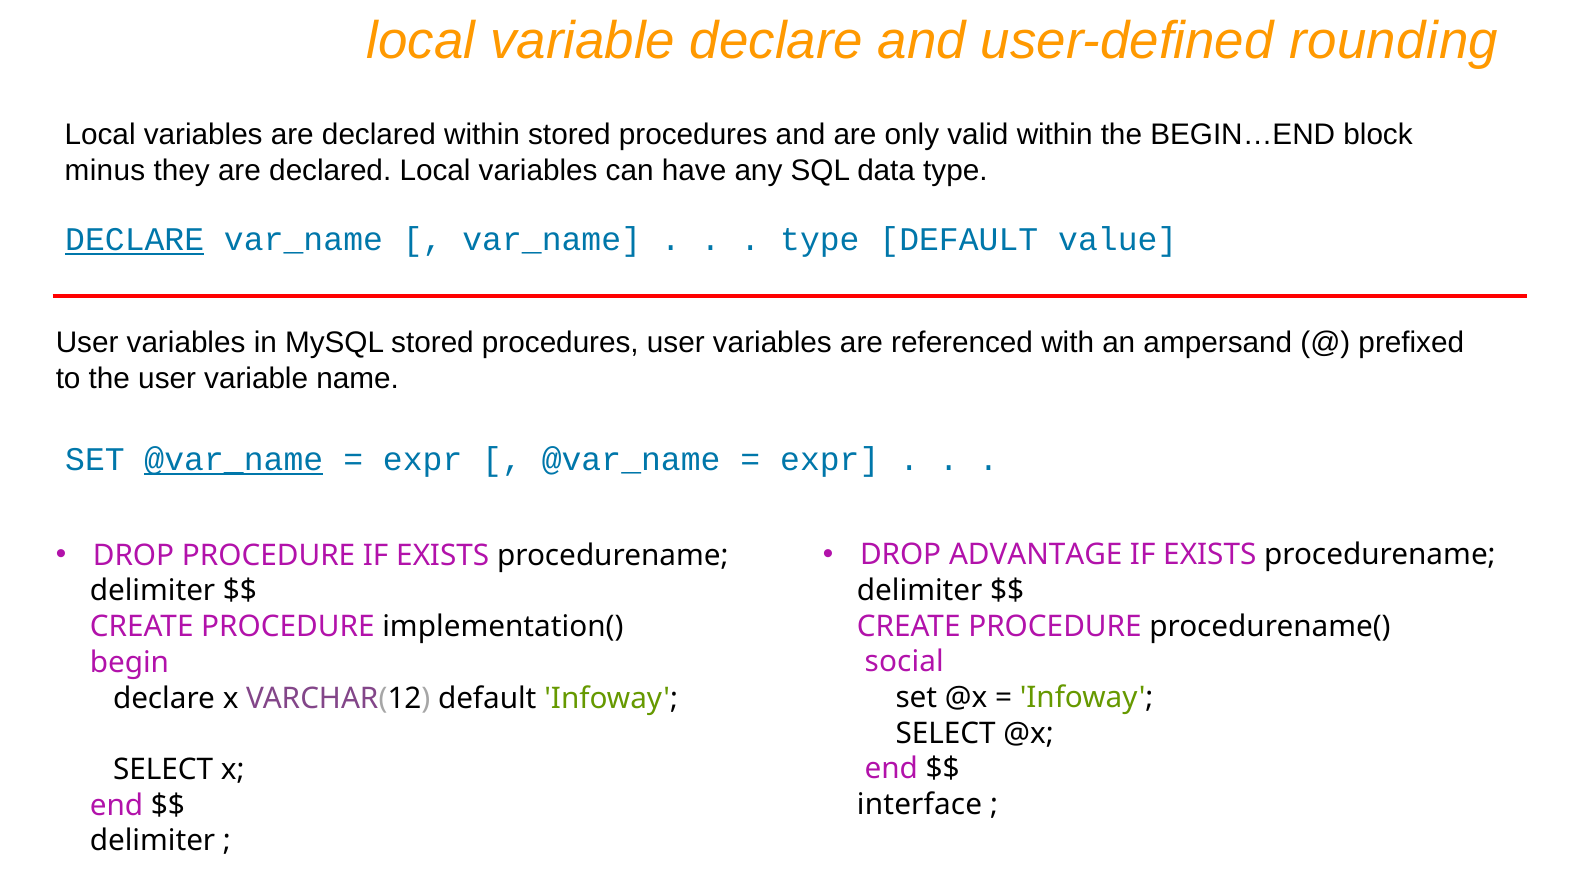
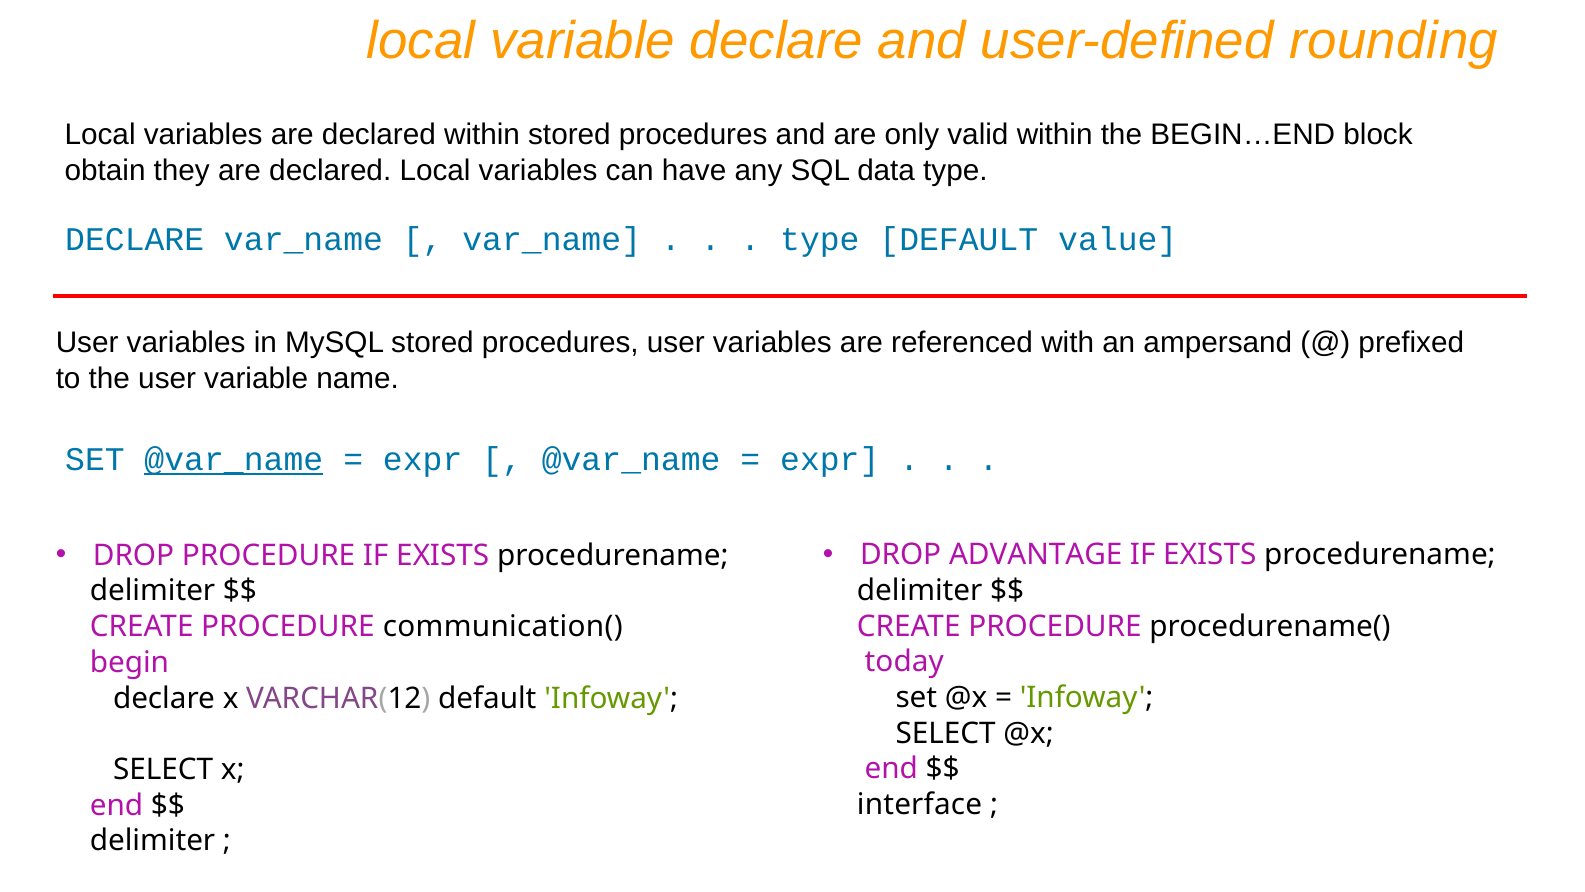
minus: minus -> obtain (105, 170)
DECLARE underline: present -> none (135, 240)
implementation(: implementation( -> communication( (503, 627)
social: social -> today (904, 662)
